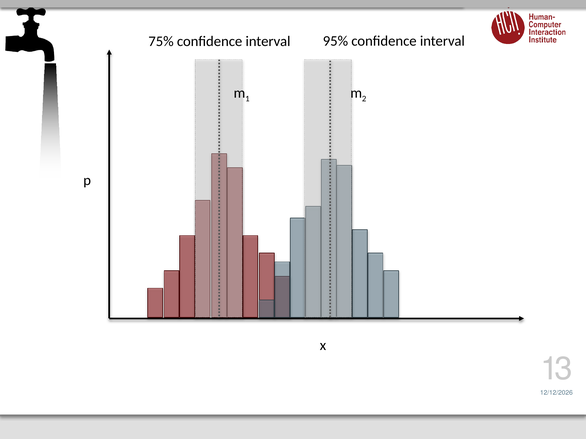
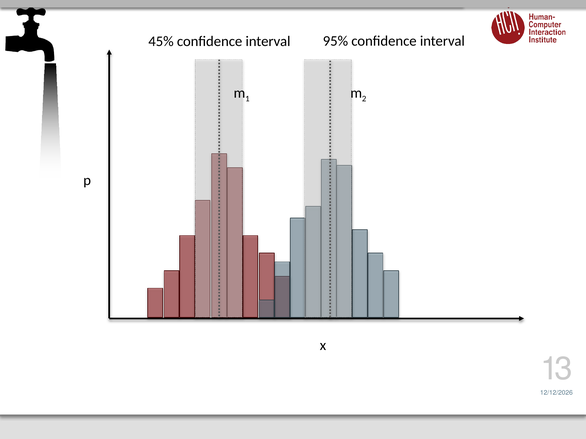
75%: 75% -> 45% (161, 42)
